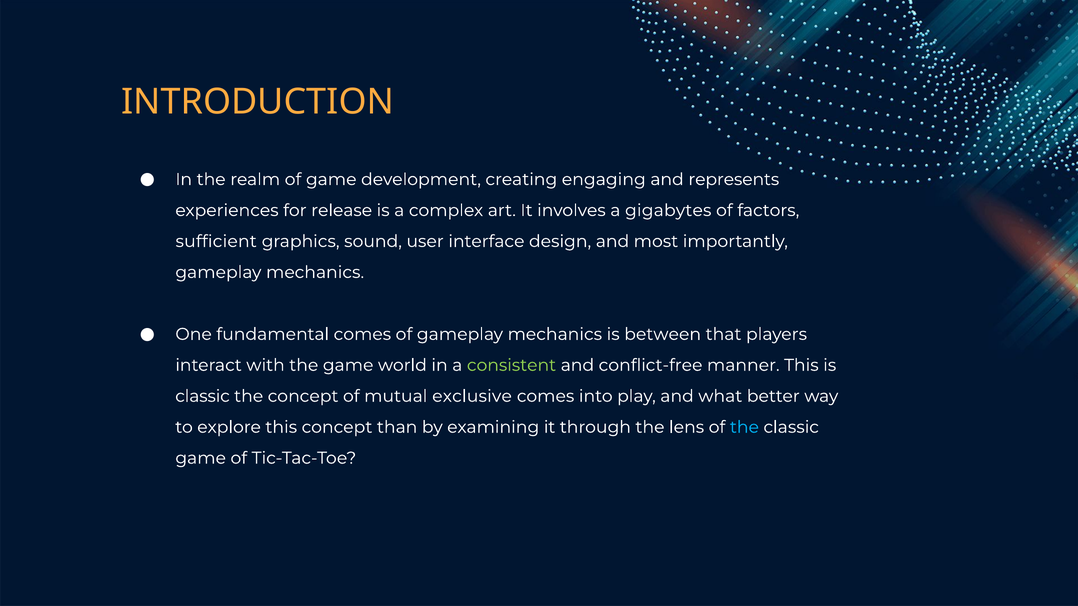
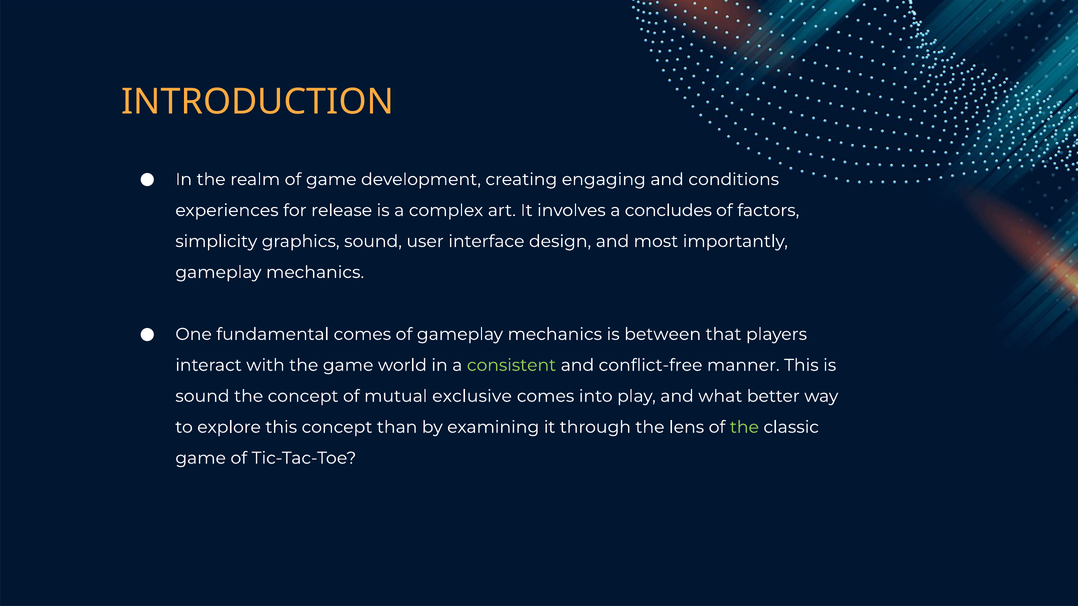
represents: represents -> conditions (734, 180)
gigabytes: gigabytes -> concludes (668, 211)
sufficient: sufficient -> simplicity (216, 241)
classic: classic -> sound (202, 396)
the colour: light blue -> light green (744, 427)
